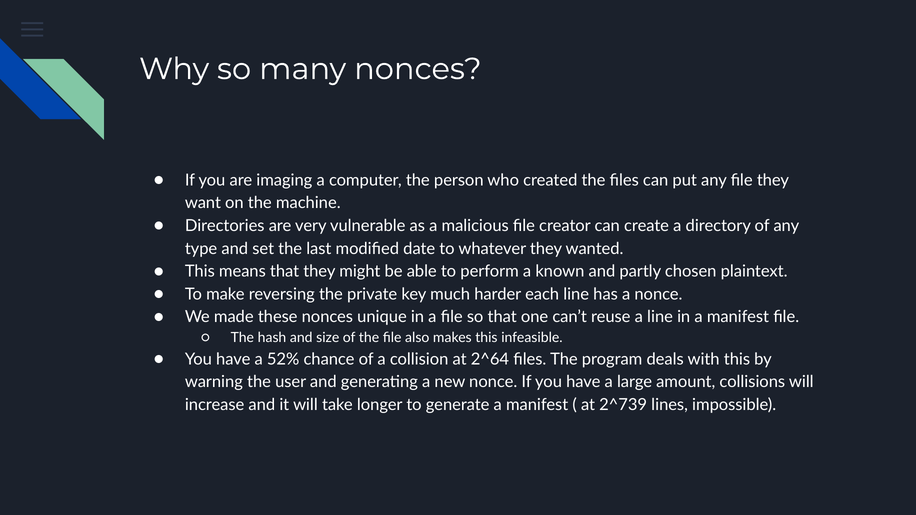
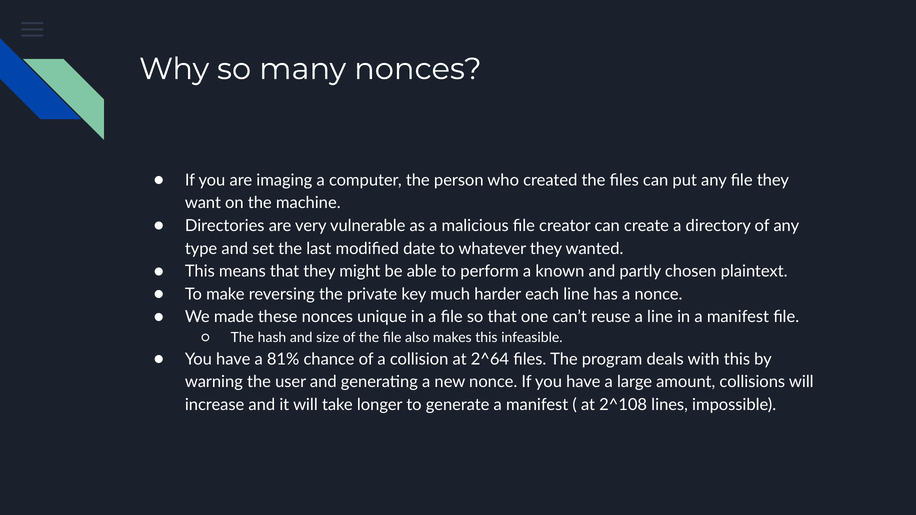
52%: 52% -> 81% (283, 359)
2^739: 2^739 -> 2^108 (623, 405)
